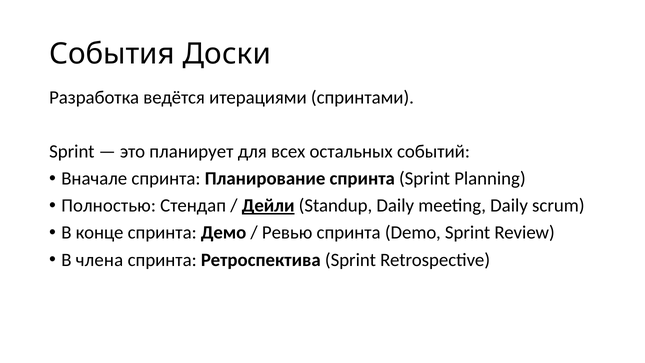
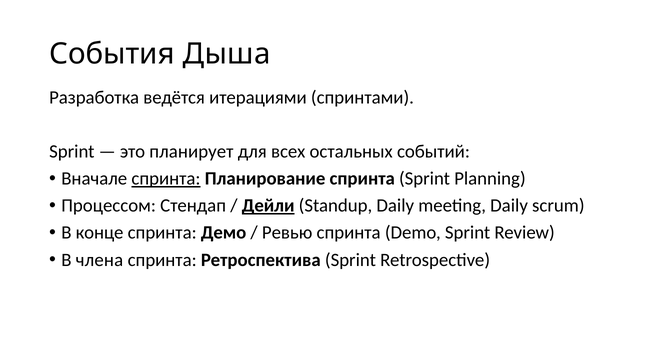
Доски: Доски -> Дыша (227, 54)
спринта underline: none -> present (166, 179)
Полностью: Полностью -> Процессом (109, 206)
